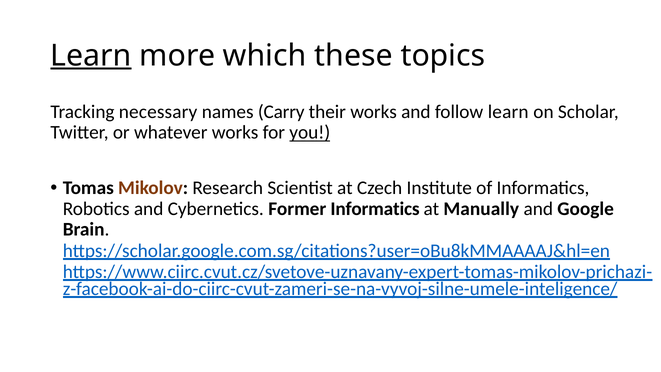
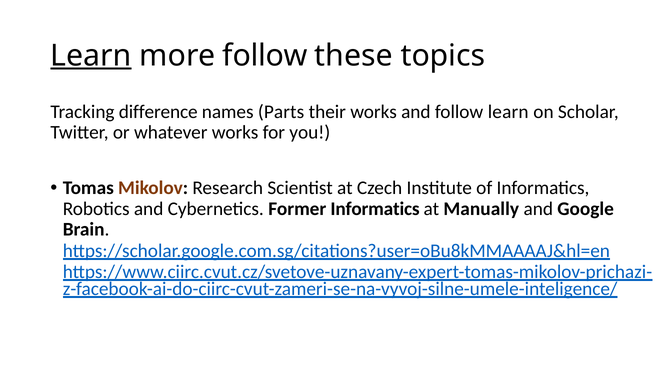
more which: which -> follow (265, 56)
necessary: necessary -> difference (158, 112)
Carry: Carry -> Parts (281, 112)
you underline: present -> none (310, 133)
